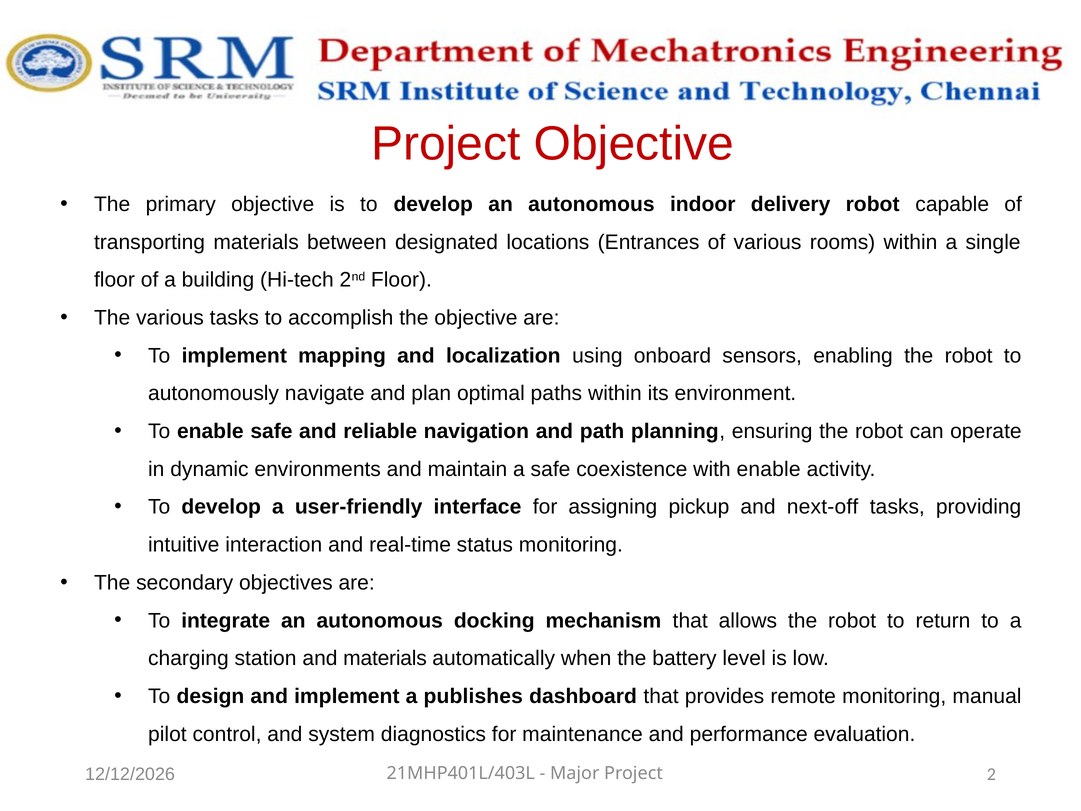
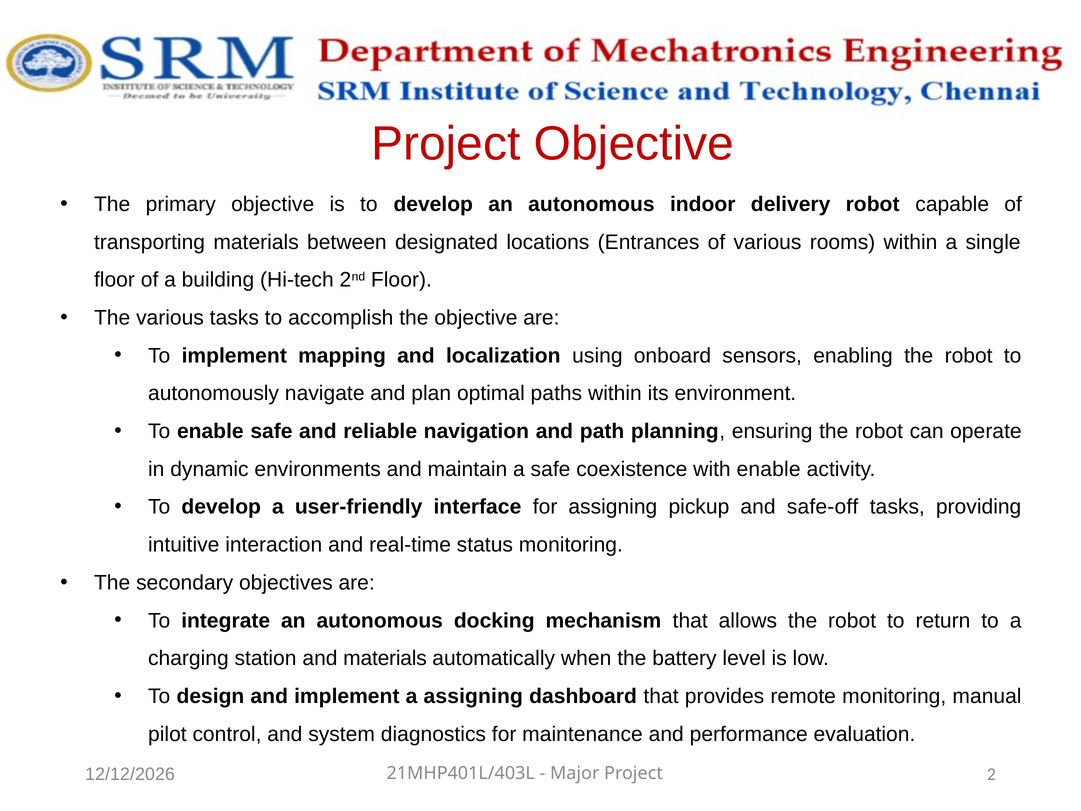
next-off: next-off -> safe-off (823, 507)
a publishes: publishes -> assigning (473, 696)
